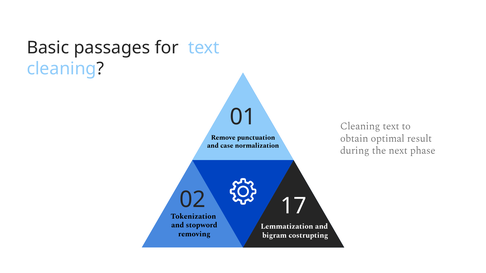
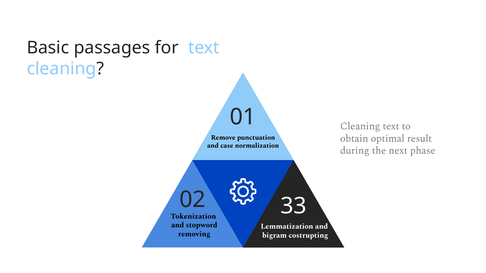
17: 17 -> 33 (294, 206)
